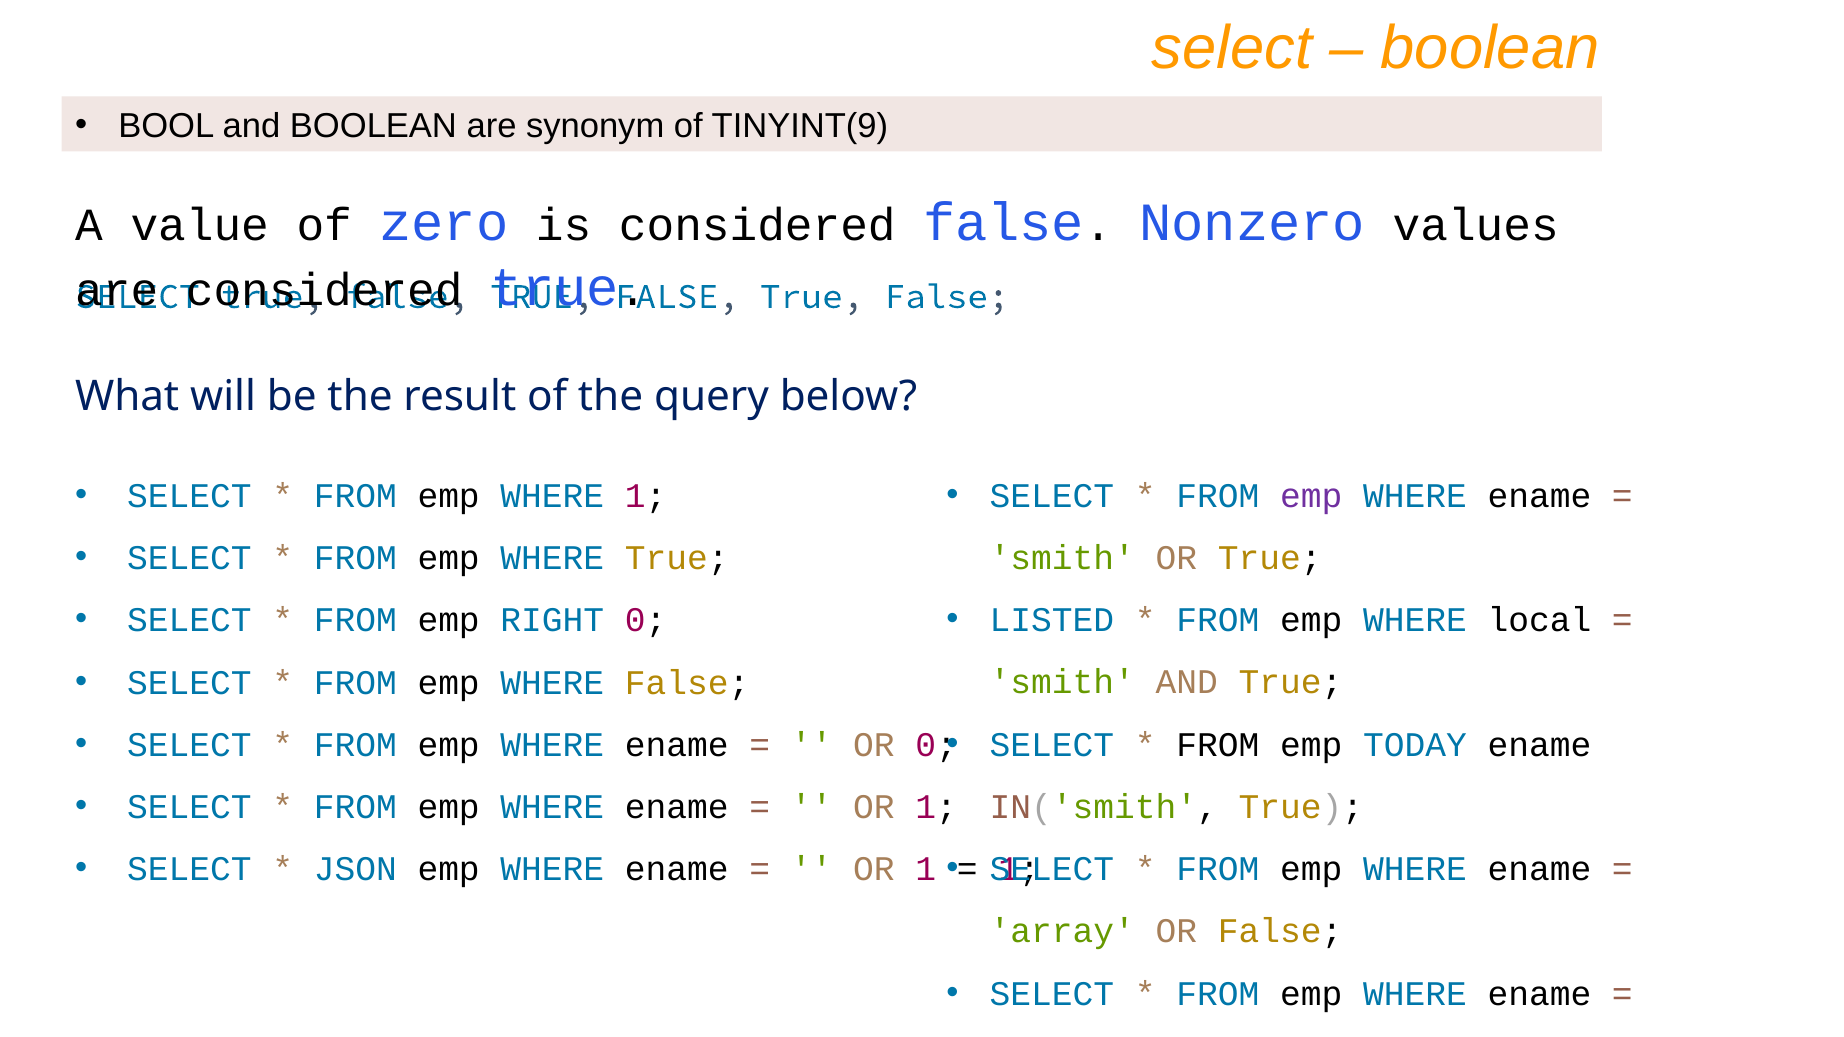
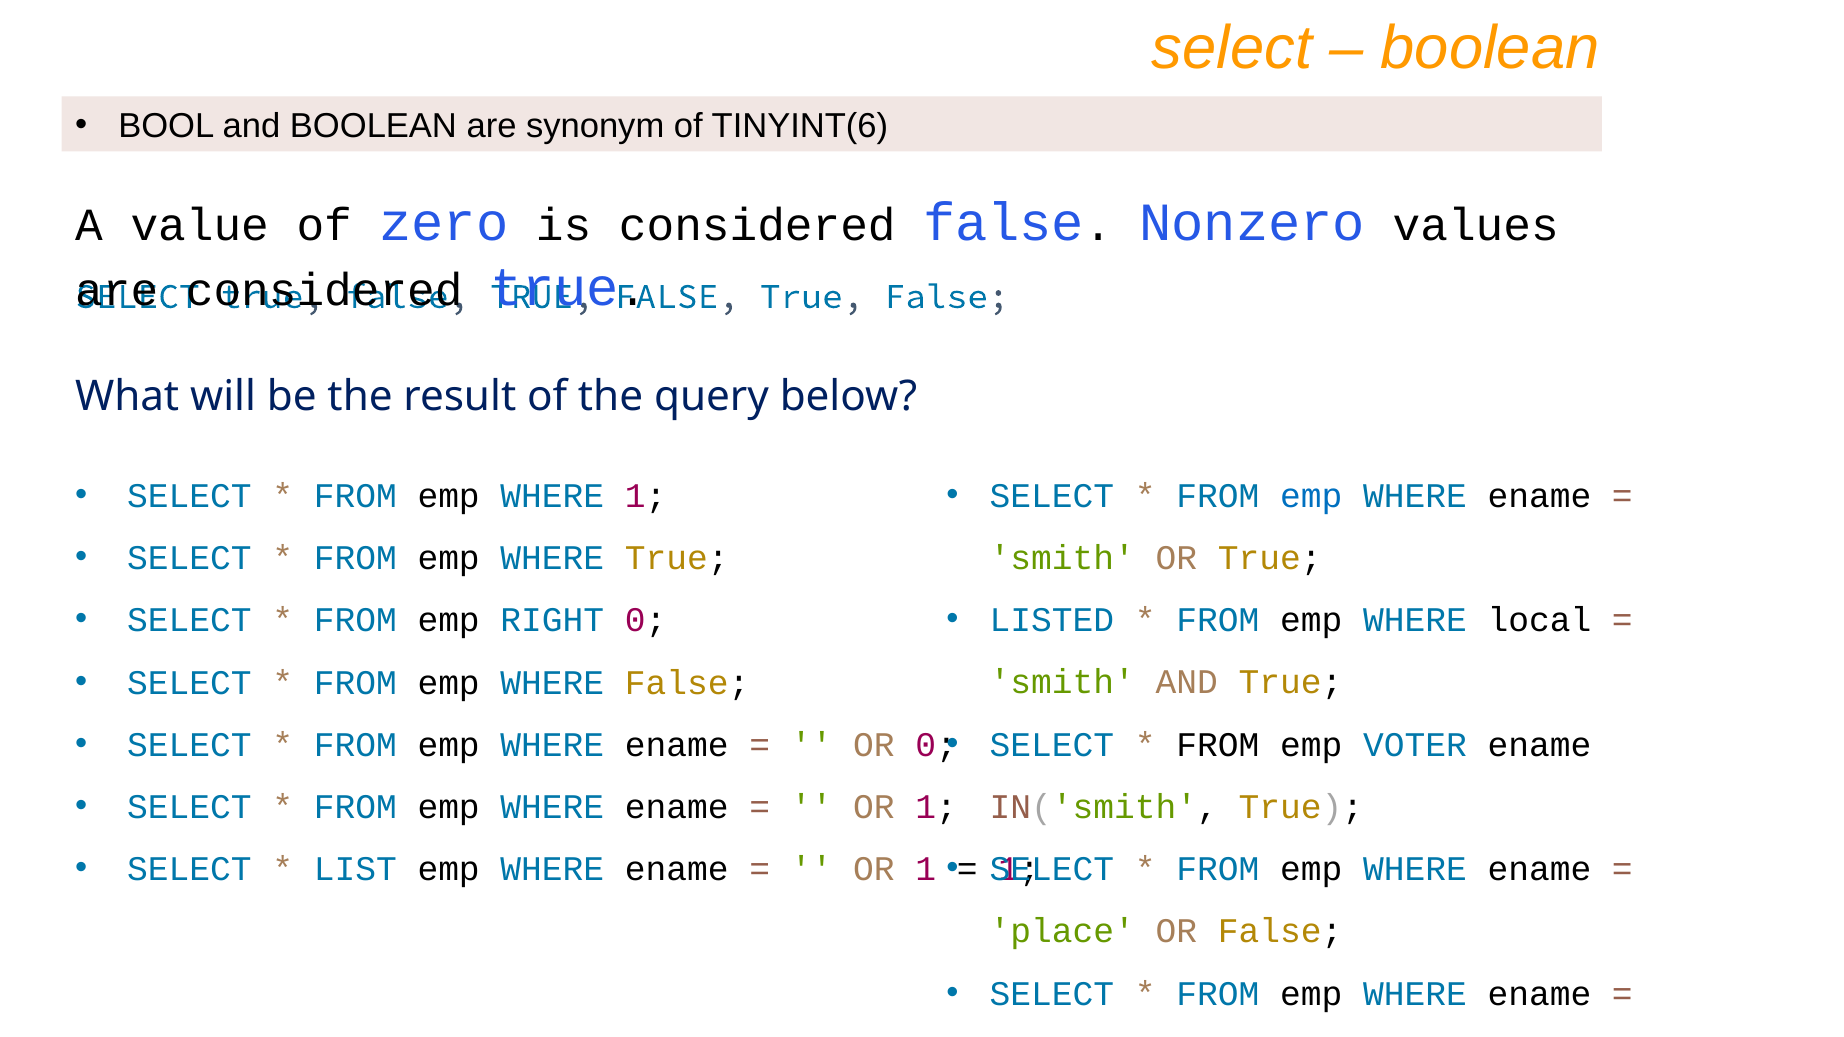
TINYINT(9: TINYINT(9 -> TINYINT(6 (800, 126)
emp colour: purple -> blue (1311, 496)
TODAY: TODAY -> VOTER (1415, 745)
JSON: JSON -> LIST (355, 869)
array: array -> place (1062, 932)
